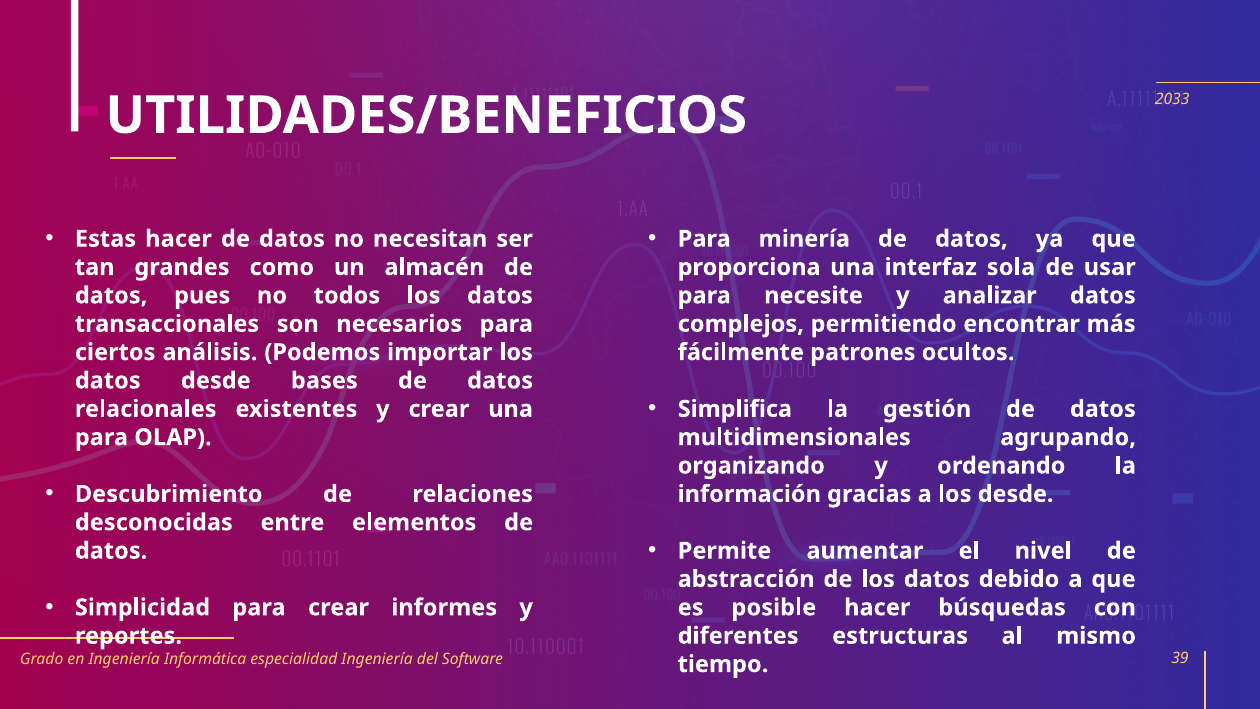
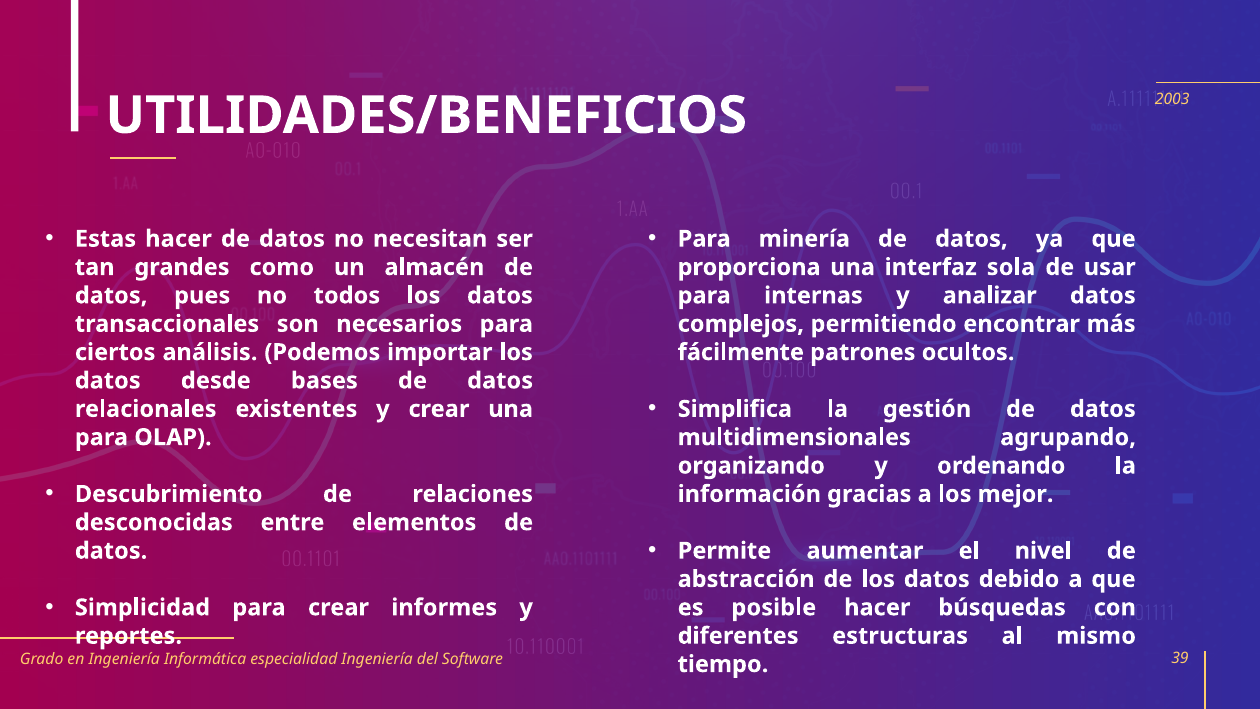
2033: 2033 -> 2003 (1172, 100)
necesite: necesite -> internas (813, 295)
los desde: desde -> mejor (1016, 494)
